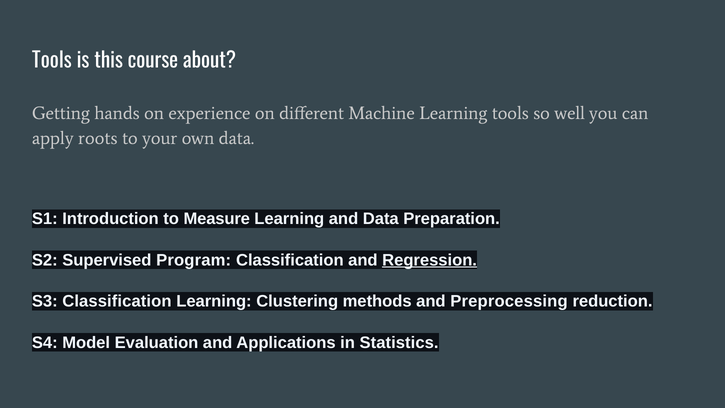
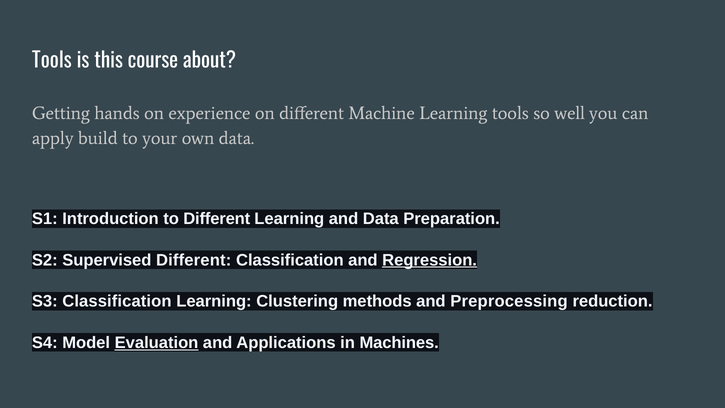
roots: roots -> build (98, 138)
to Measure: Measure -> Different (217, 219)
Supervised Program: Program -> Different (194, 260)
Evaluation underline: none -> present (157, 342)
Statistics: Statistics -> Machines (399, 342)
